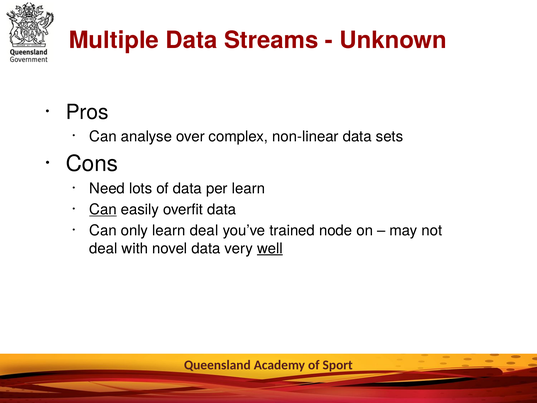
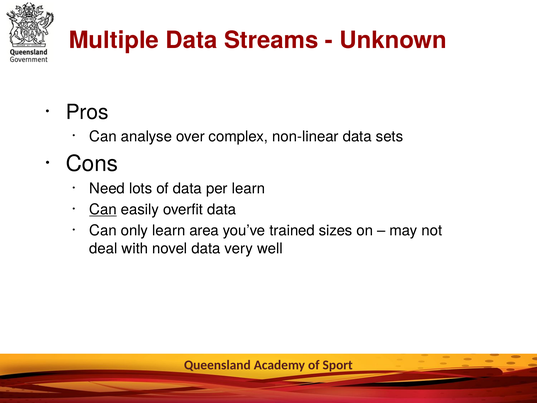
learn deal: deal -> area (204, 230)
node: node -> sizes (336, 230)
well underline: present -> none (270, 248)
